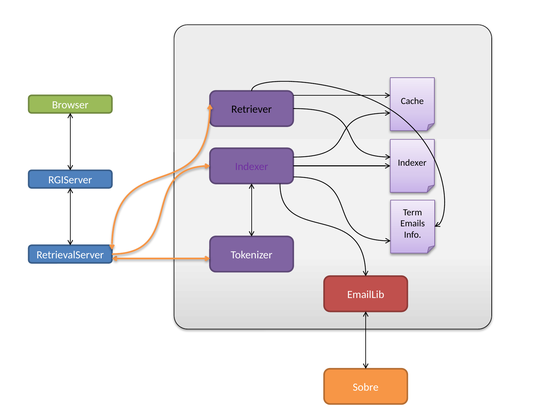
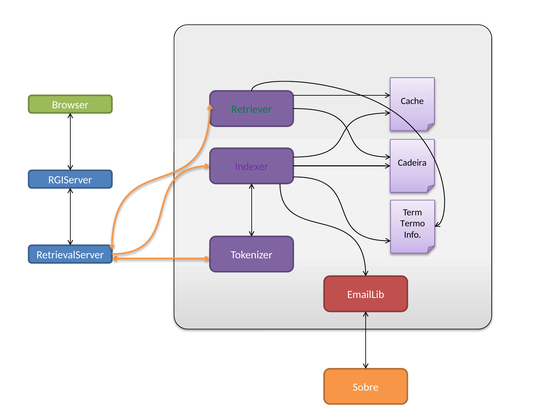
Retriever colour: black -> green (252, 109)
Indexer: Indexer -> Cadeira (412, 163)
Emails: Emails -> Termo (413, 224)
